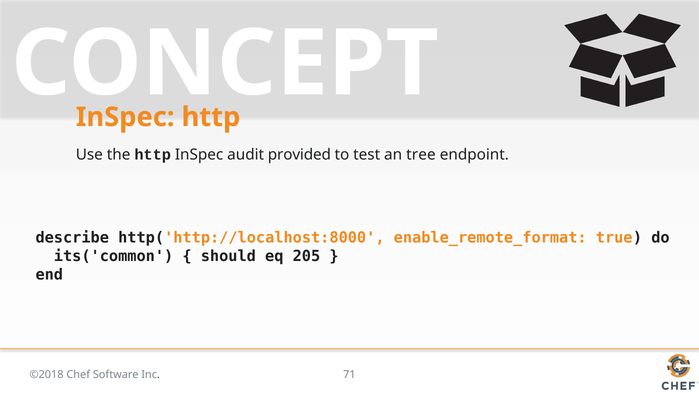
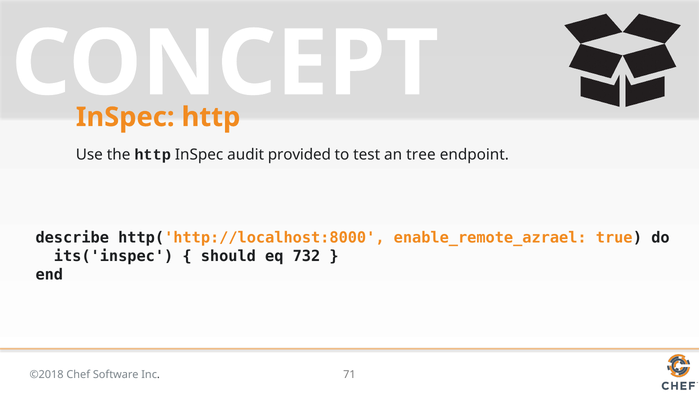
enable_remote_format: enable_remote_format -> enable_remote_azrael (490, 238)
its('common: its('common -> its('inspec (114, 256)
205: 205 -> 732 (306, 256)
